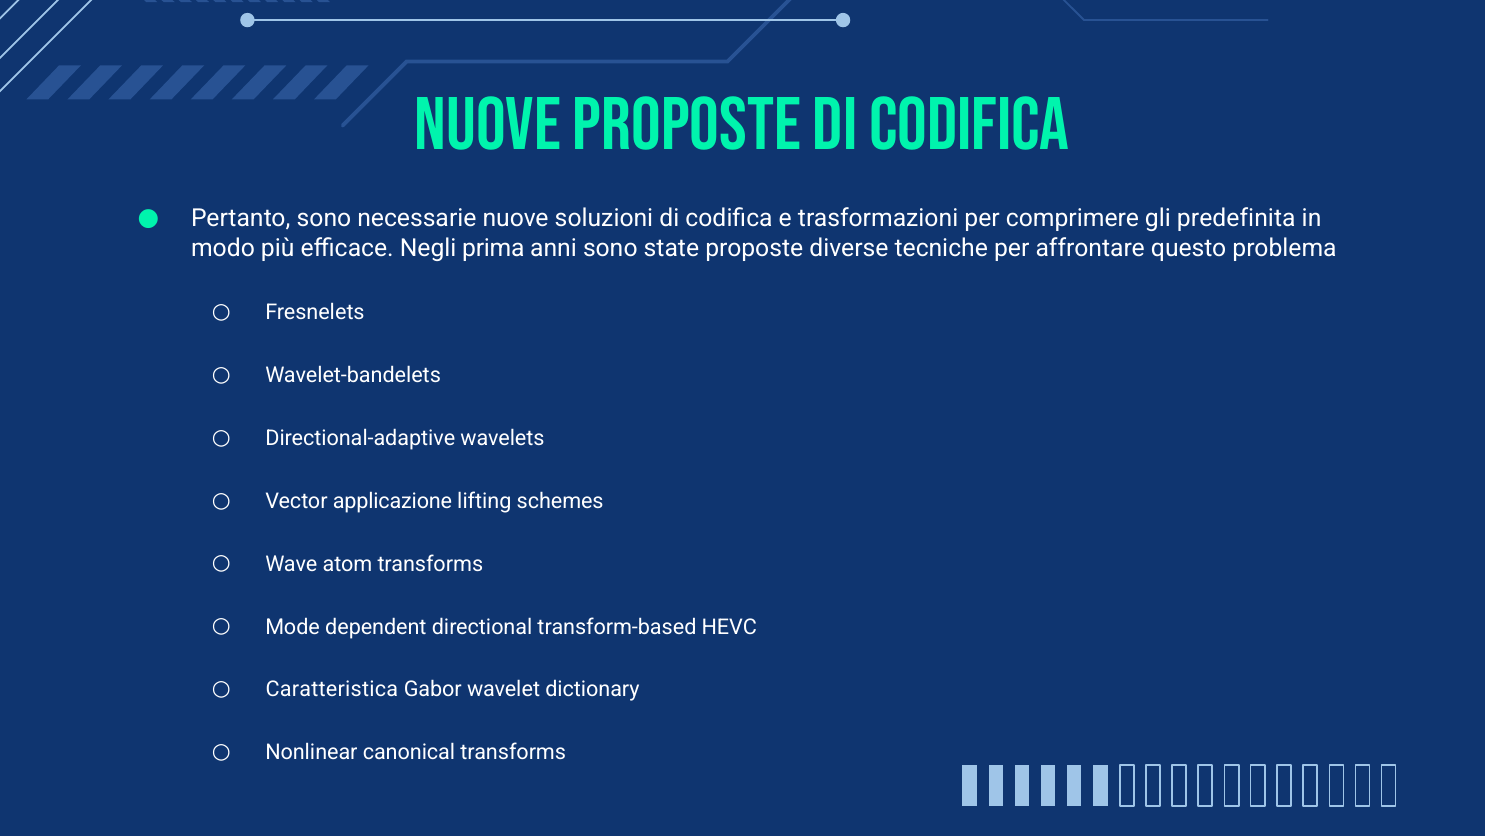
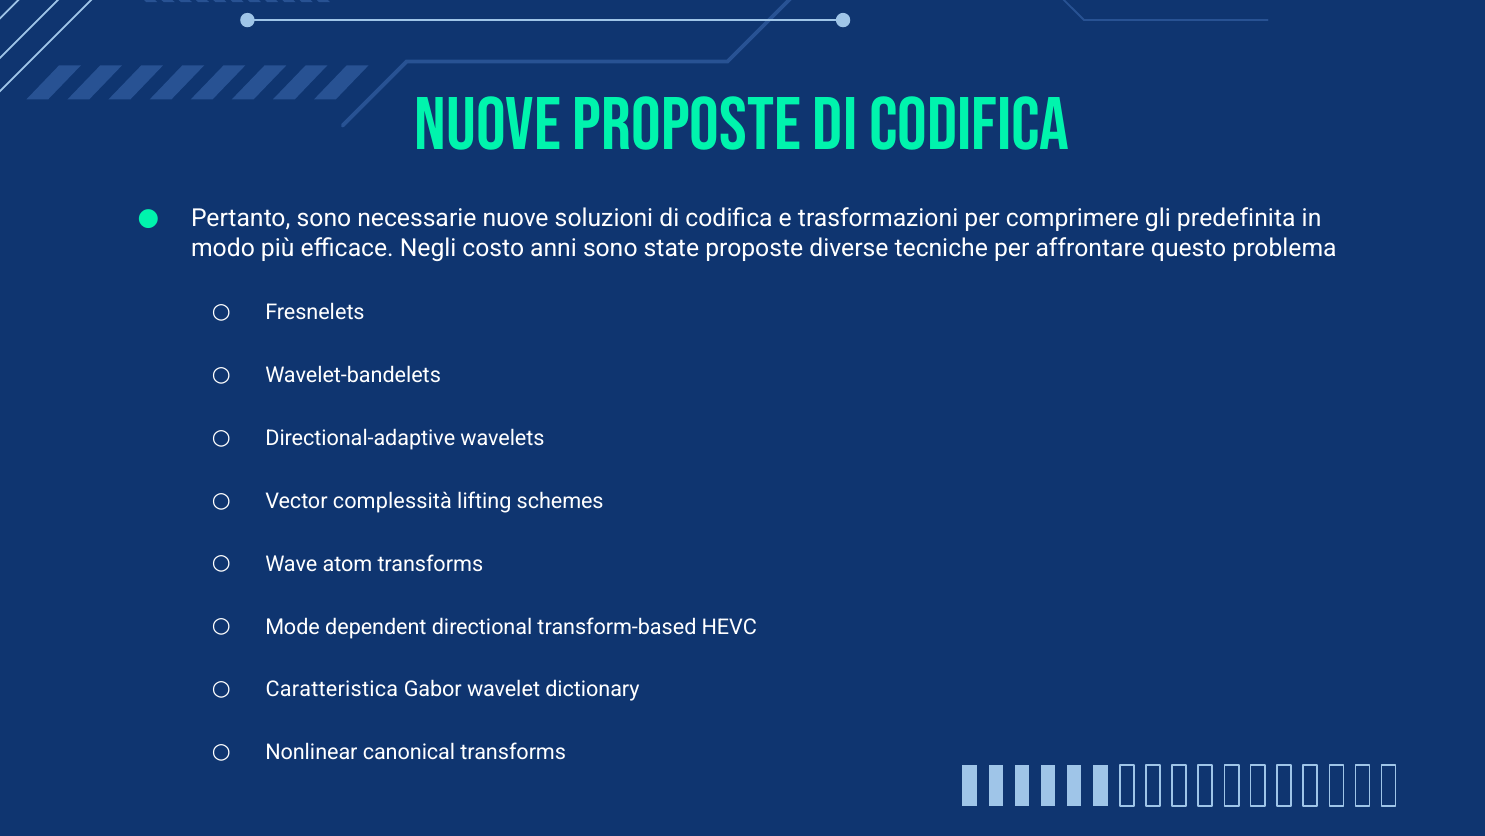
prima: prima -> costo (493, 248)
applicazione: applicazione -> complessità (392, 501)
